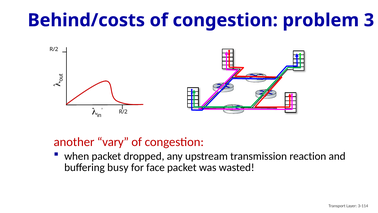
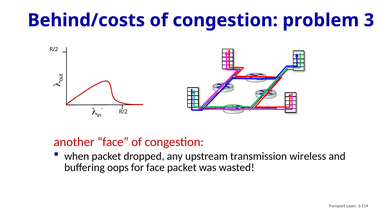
another vary: vary -> face (113, 142)
reaction: reaction -> wireless (308, 156)
busy: busy -> oops (118, 167)
